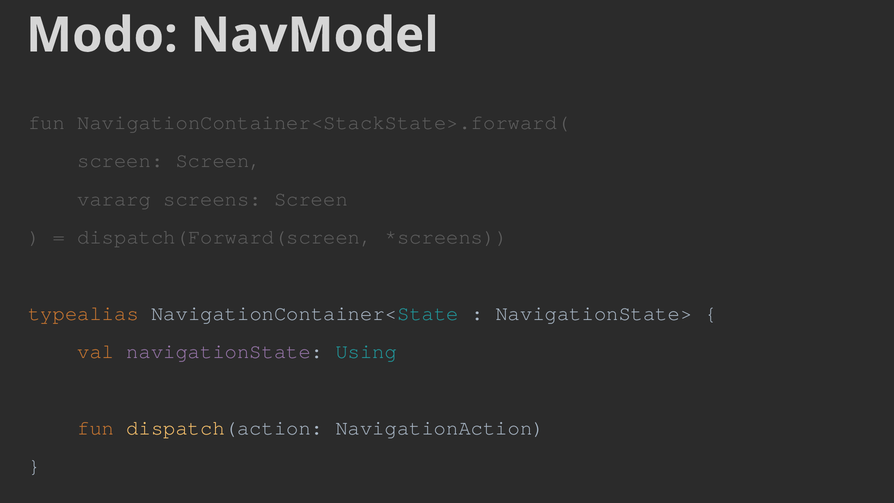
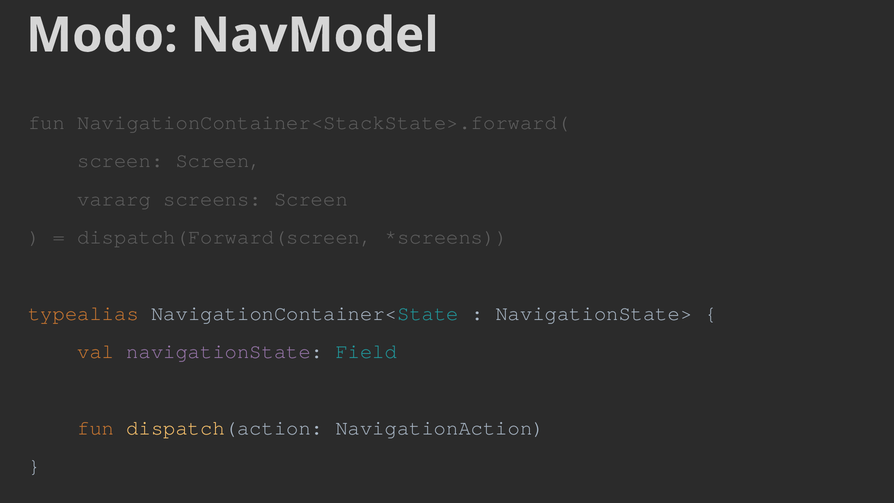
Using: Using -> Field (366, 351)
